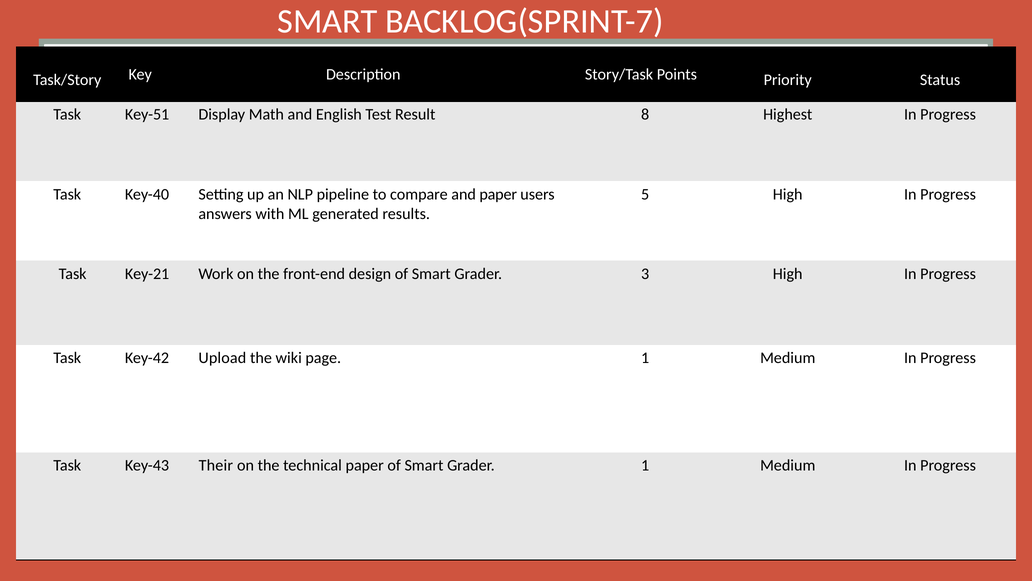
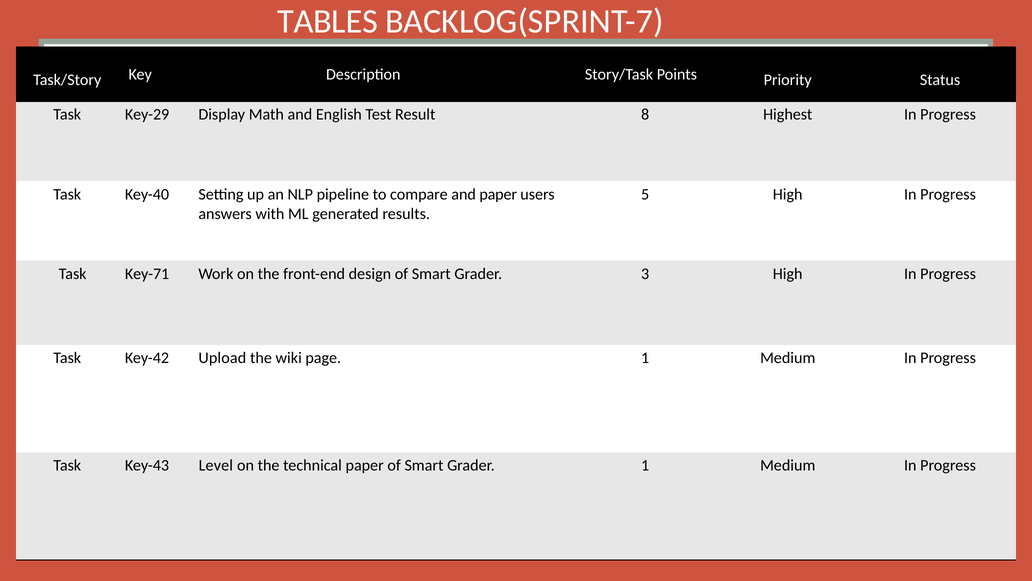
SMART: SMART -> TABLES (327, 21)
Key-51: Key-51 -> Key-29 (147, 114)
Key-21: Key-21 -> Key-71 (147, 274)
Their: Their -> Level (216, 465)
